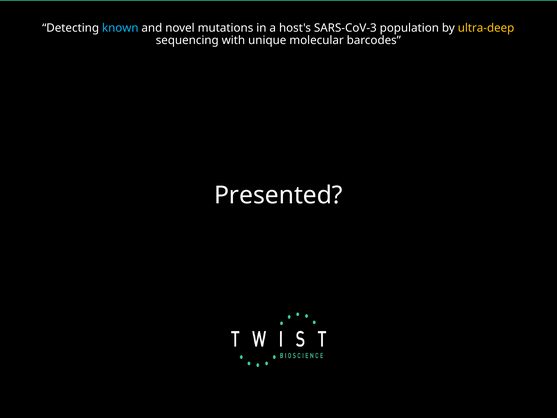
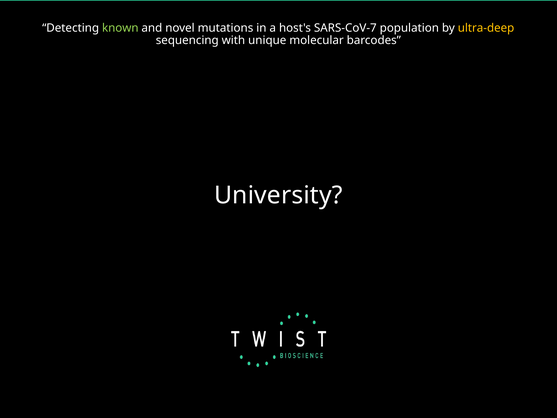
known colour: light blue -> light green (120, 28)
SARS-CoV-3: SARS-CoV-3 -> SARS-CoV-7 (345, 28)
Presented: Presented -> University (278, 195)
